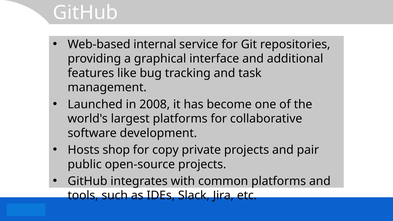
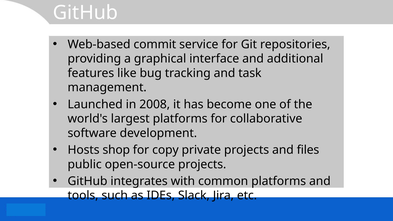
internal: internal -> commit (155, 44)
pair: pair -> files (308, 150)
